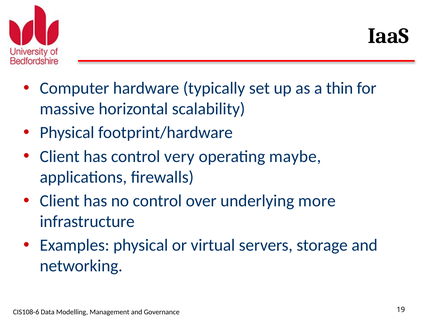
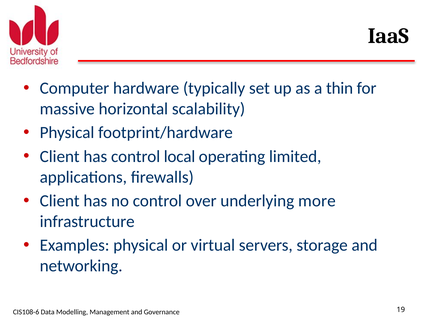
very: very -> local (180, 157)
maybe: maybe -> limited (295, 157)
